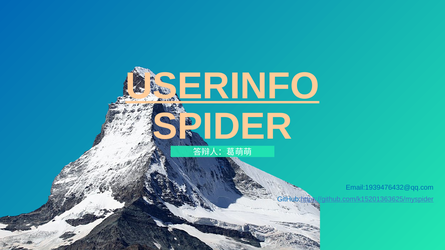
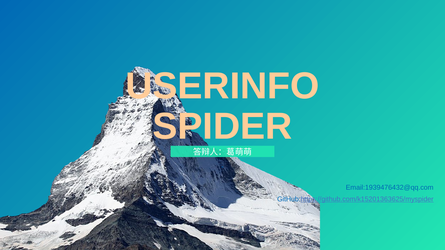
USERINFO underline: present -> none (222, 86)
